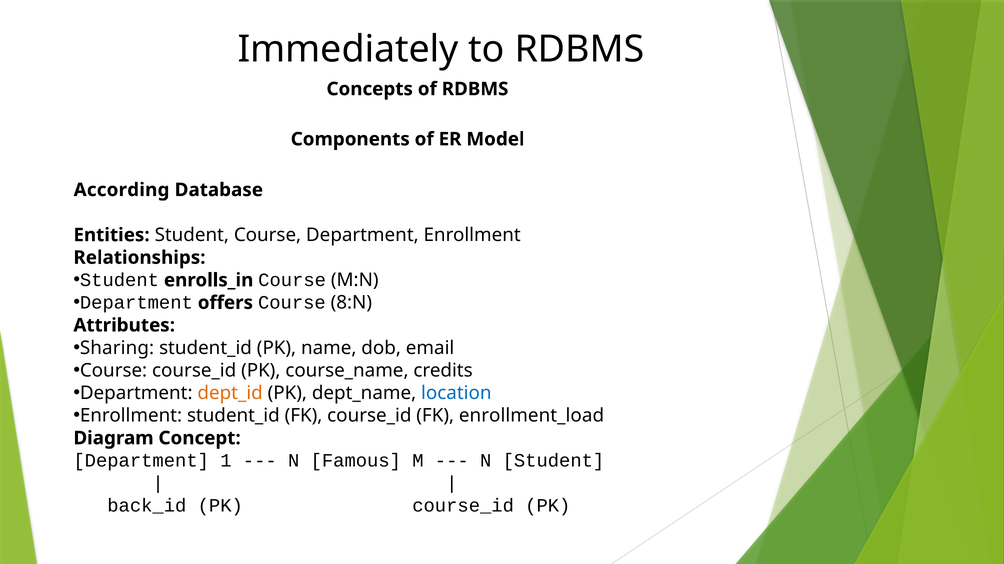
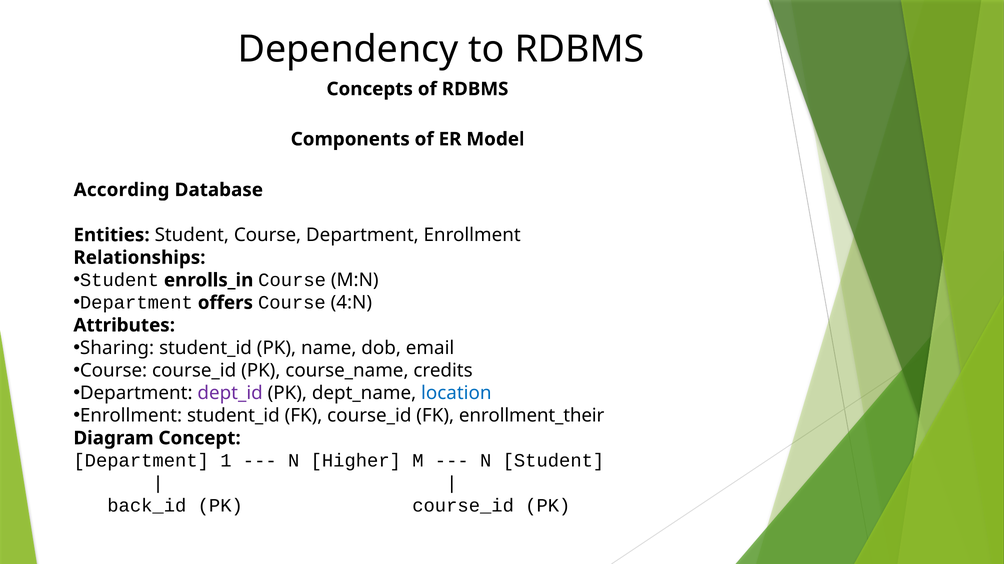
Immediately: Immediately -> Dependency (348, 50)
8:N: 8:N -> 4:N (351, 303)
dept_id colour: orange -> purple (230, 393)
enrollment_load: enrollment_load -> enrollment_their (532, 416)
Famous: Famous -> Higher (356, 461)
